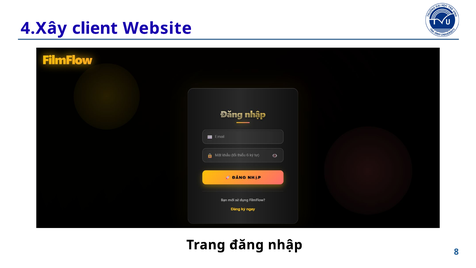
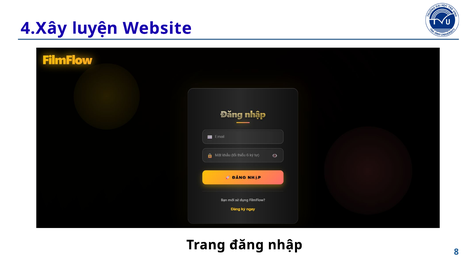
client: client -> luyện (95, 28)
